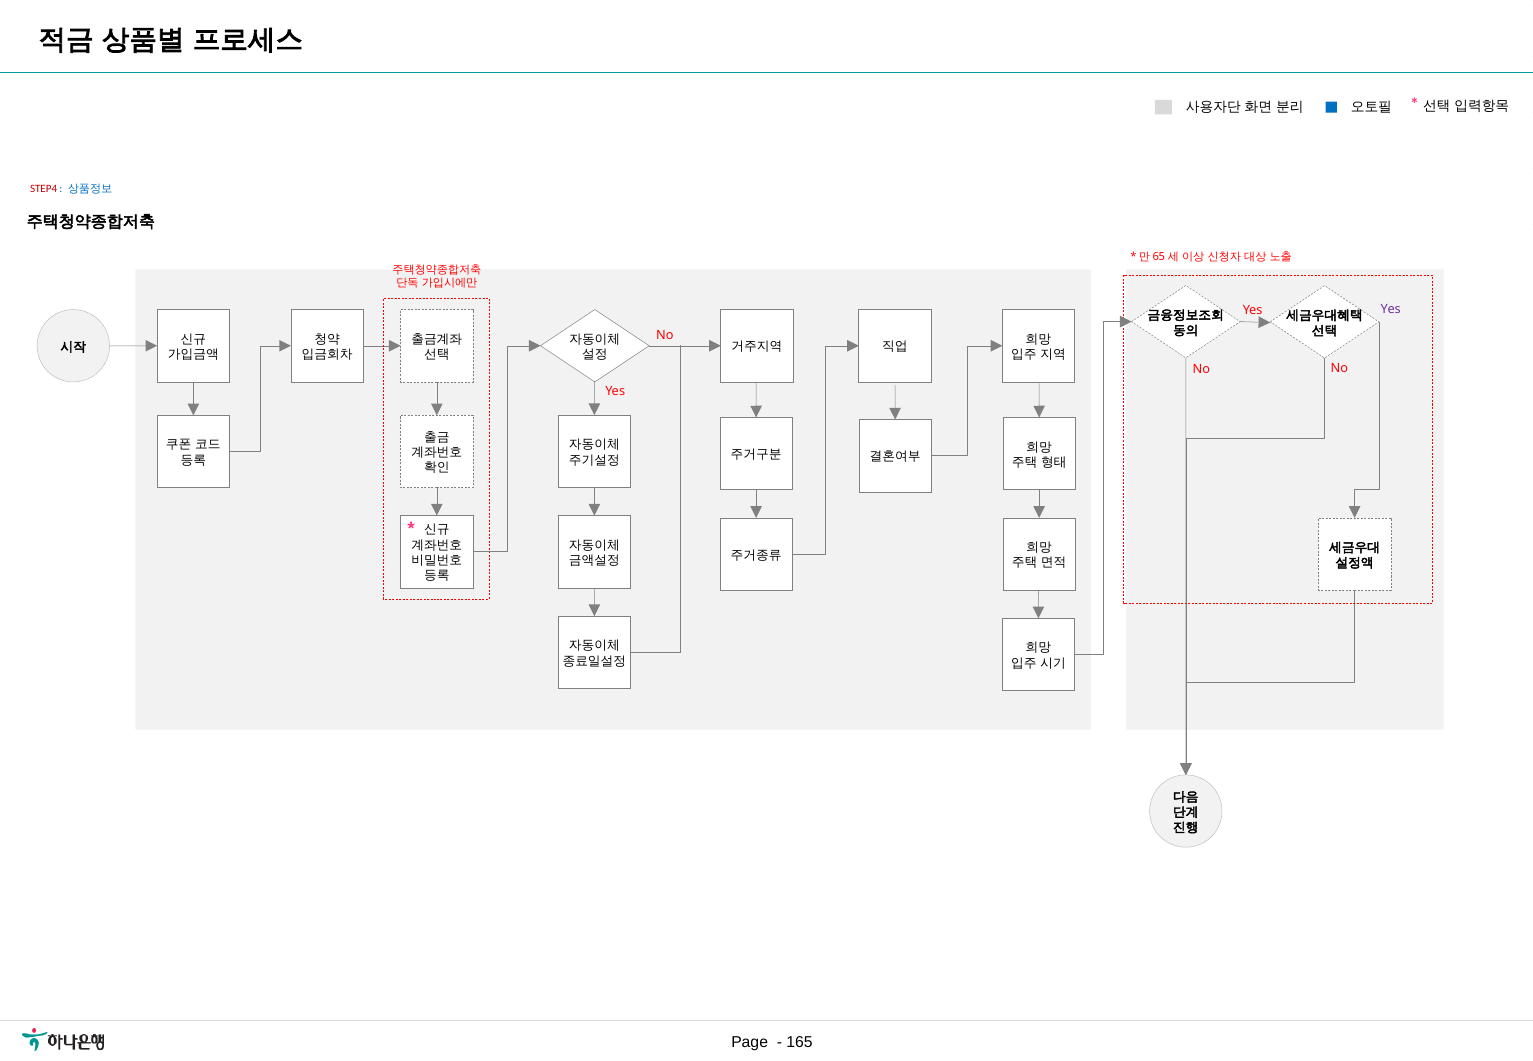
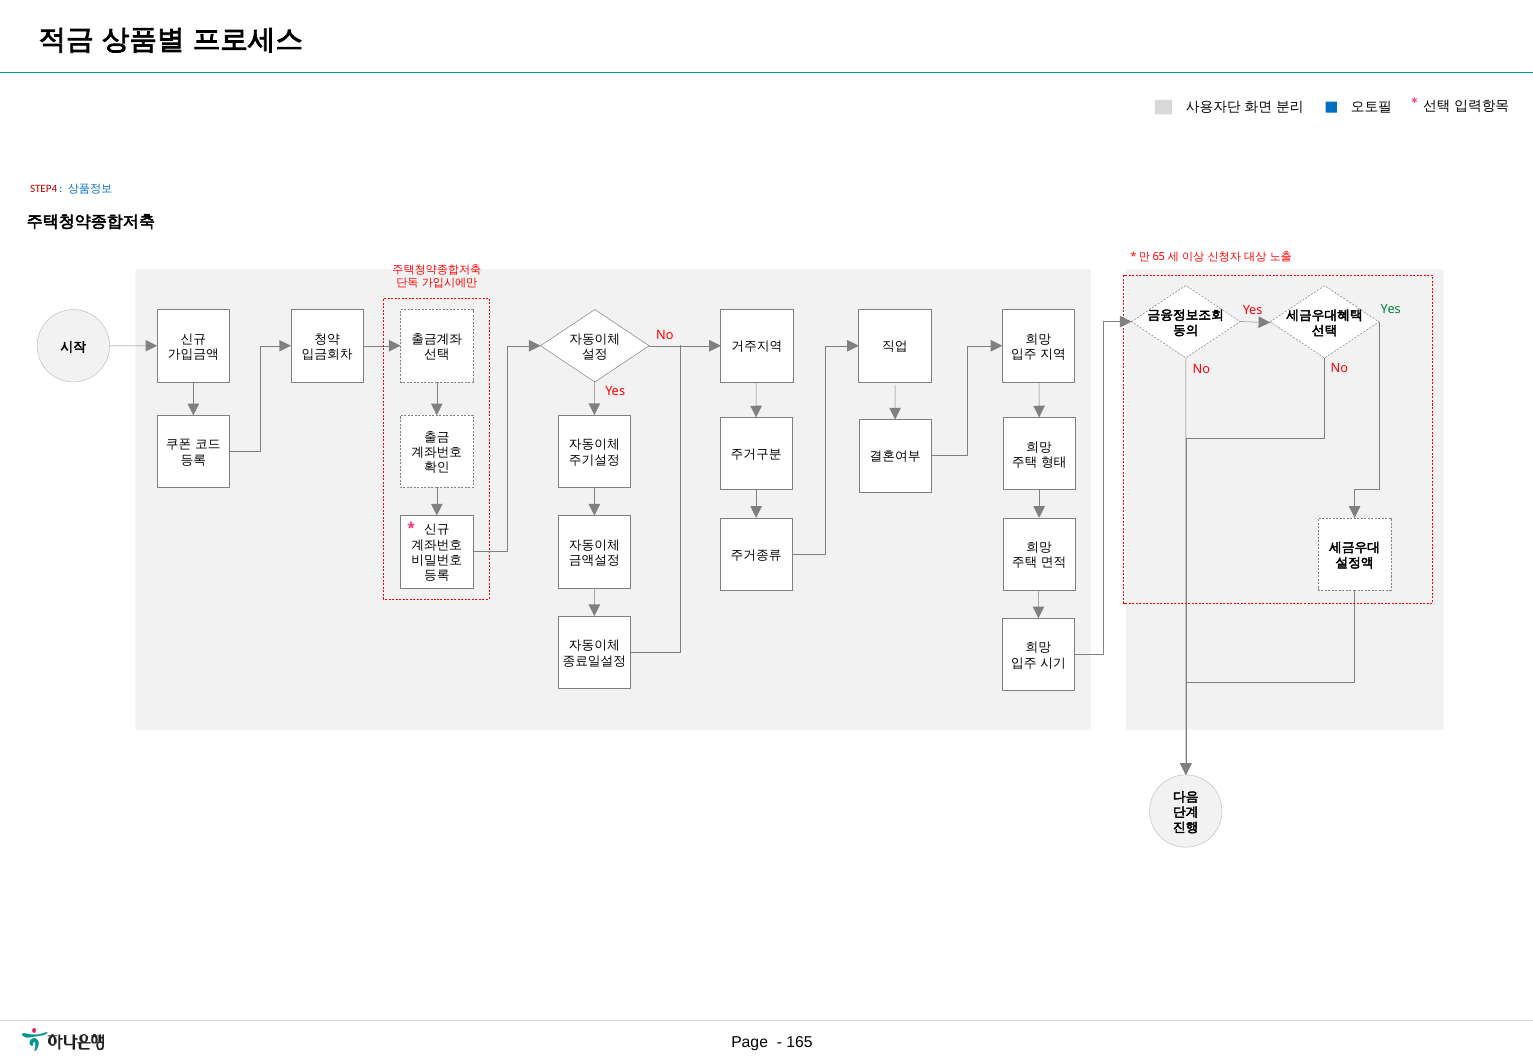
Yes colour: purple -> green (1391, 310)
